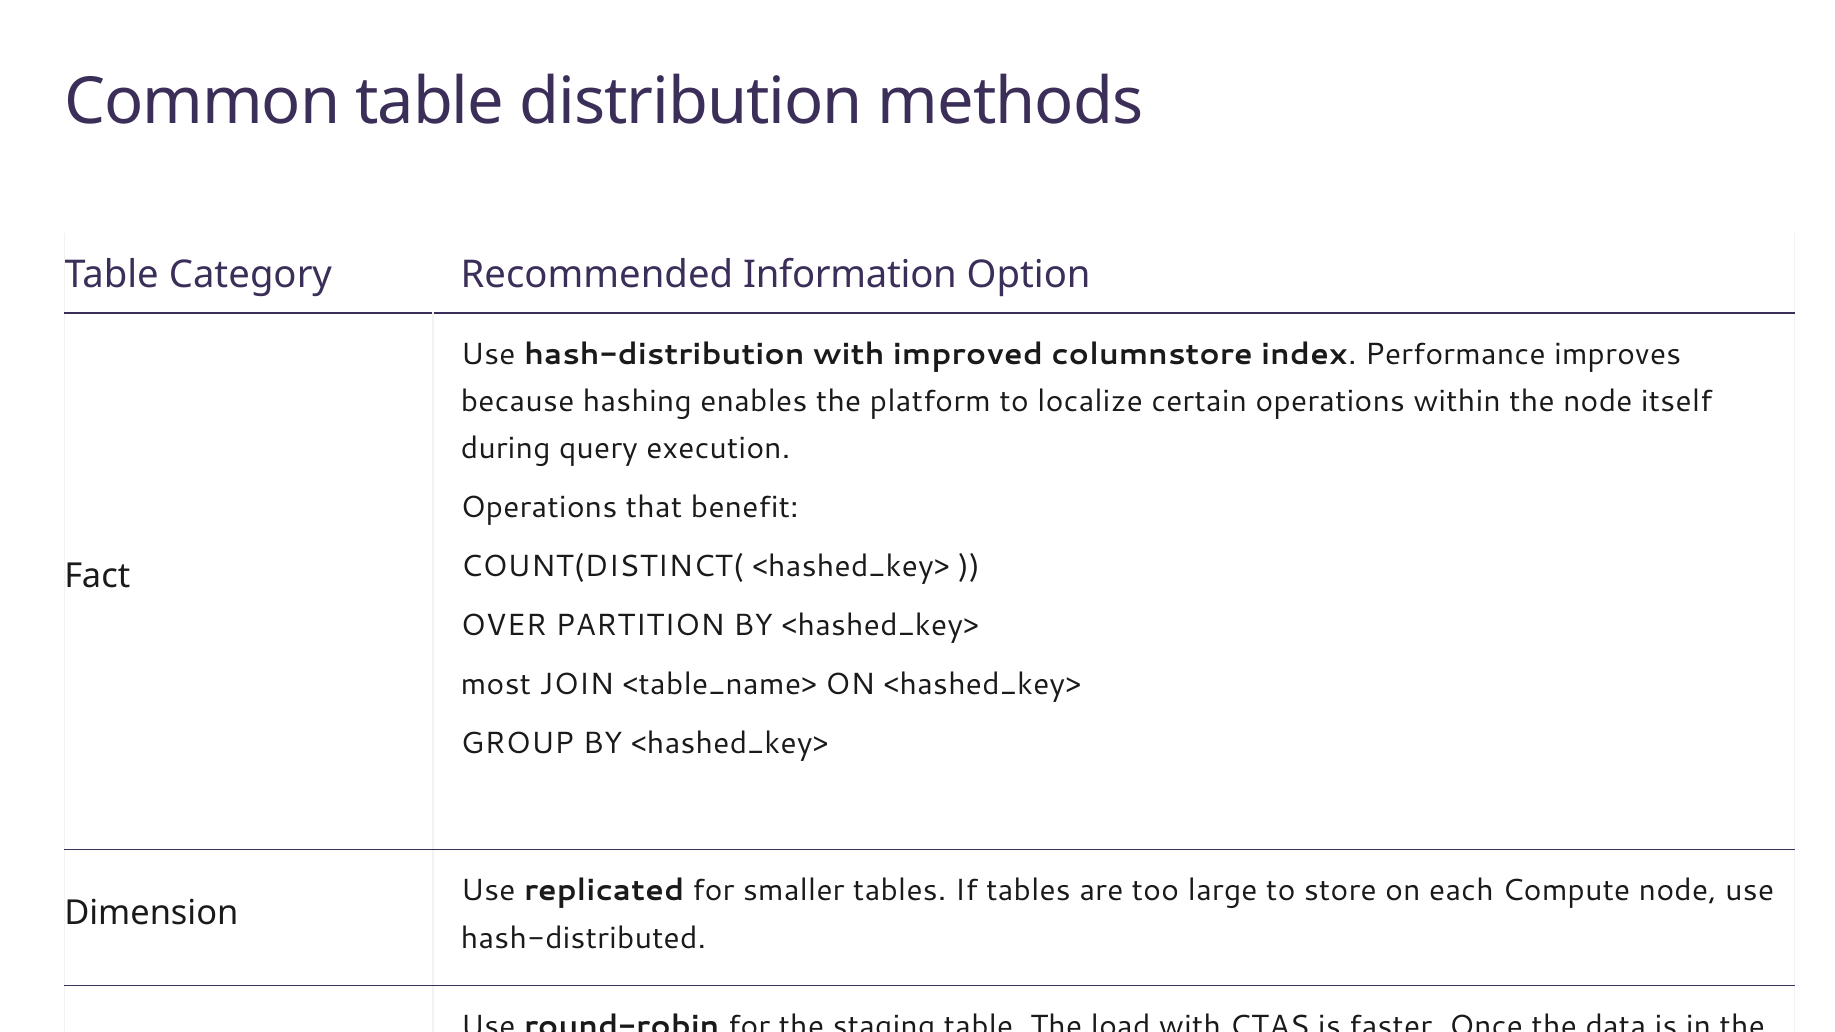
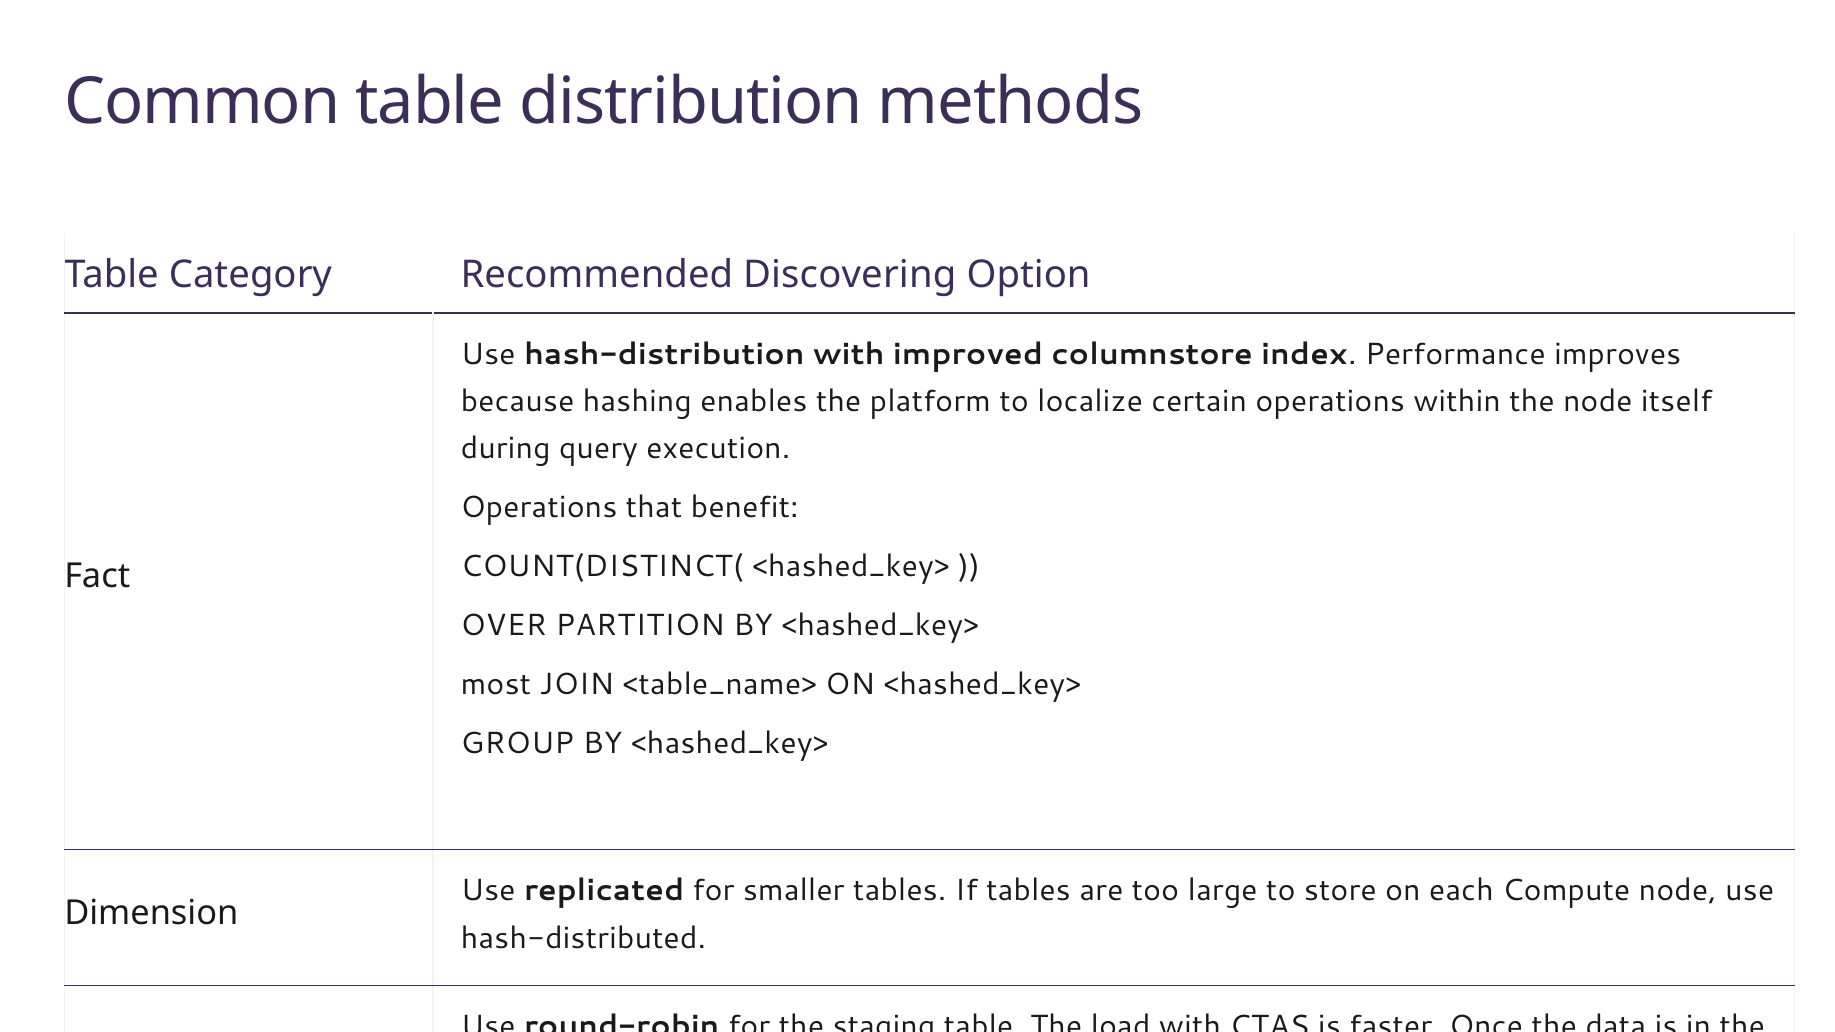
Information: Information -> Discovering (850, 275)
